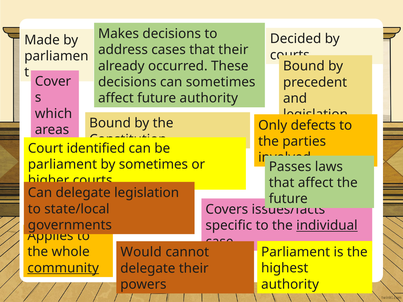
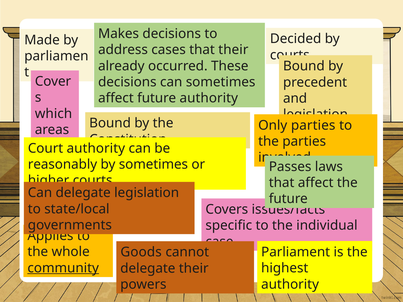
Only defects: defects -> parties (313, 125)
Court identified: identified -> authority (96, 148)
parliament: parliament -> reasonably (62, 165)
individual underline: present -> none (327, 226)
Would: Would -> Goods (141, 252)
